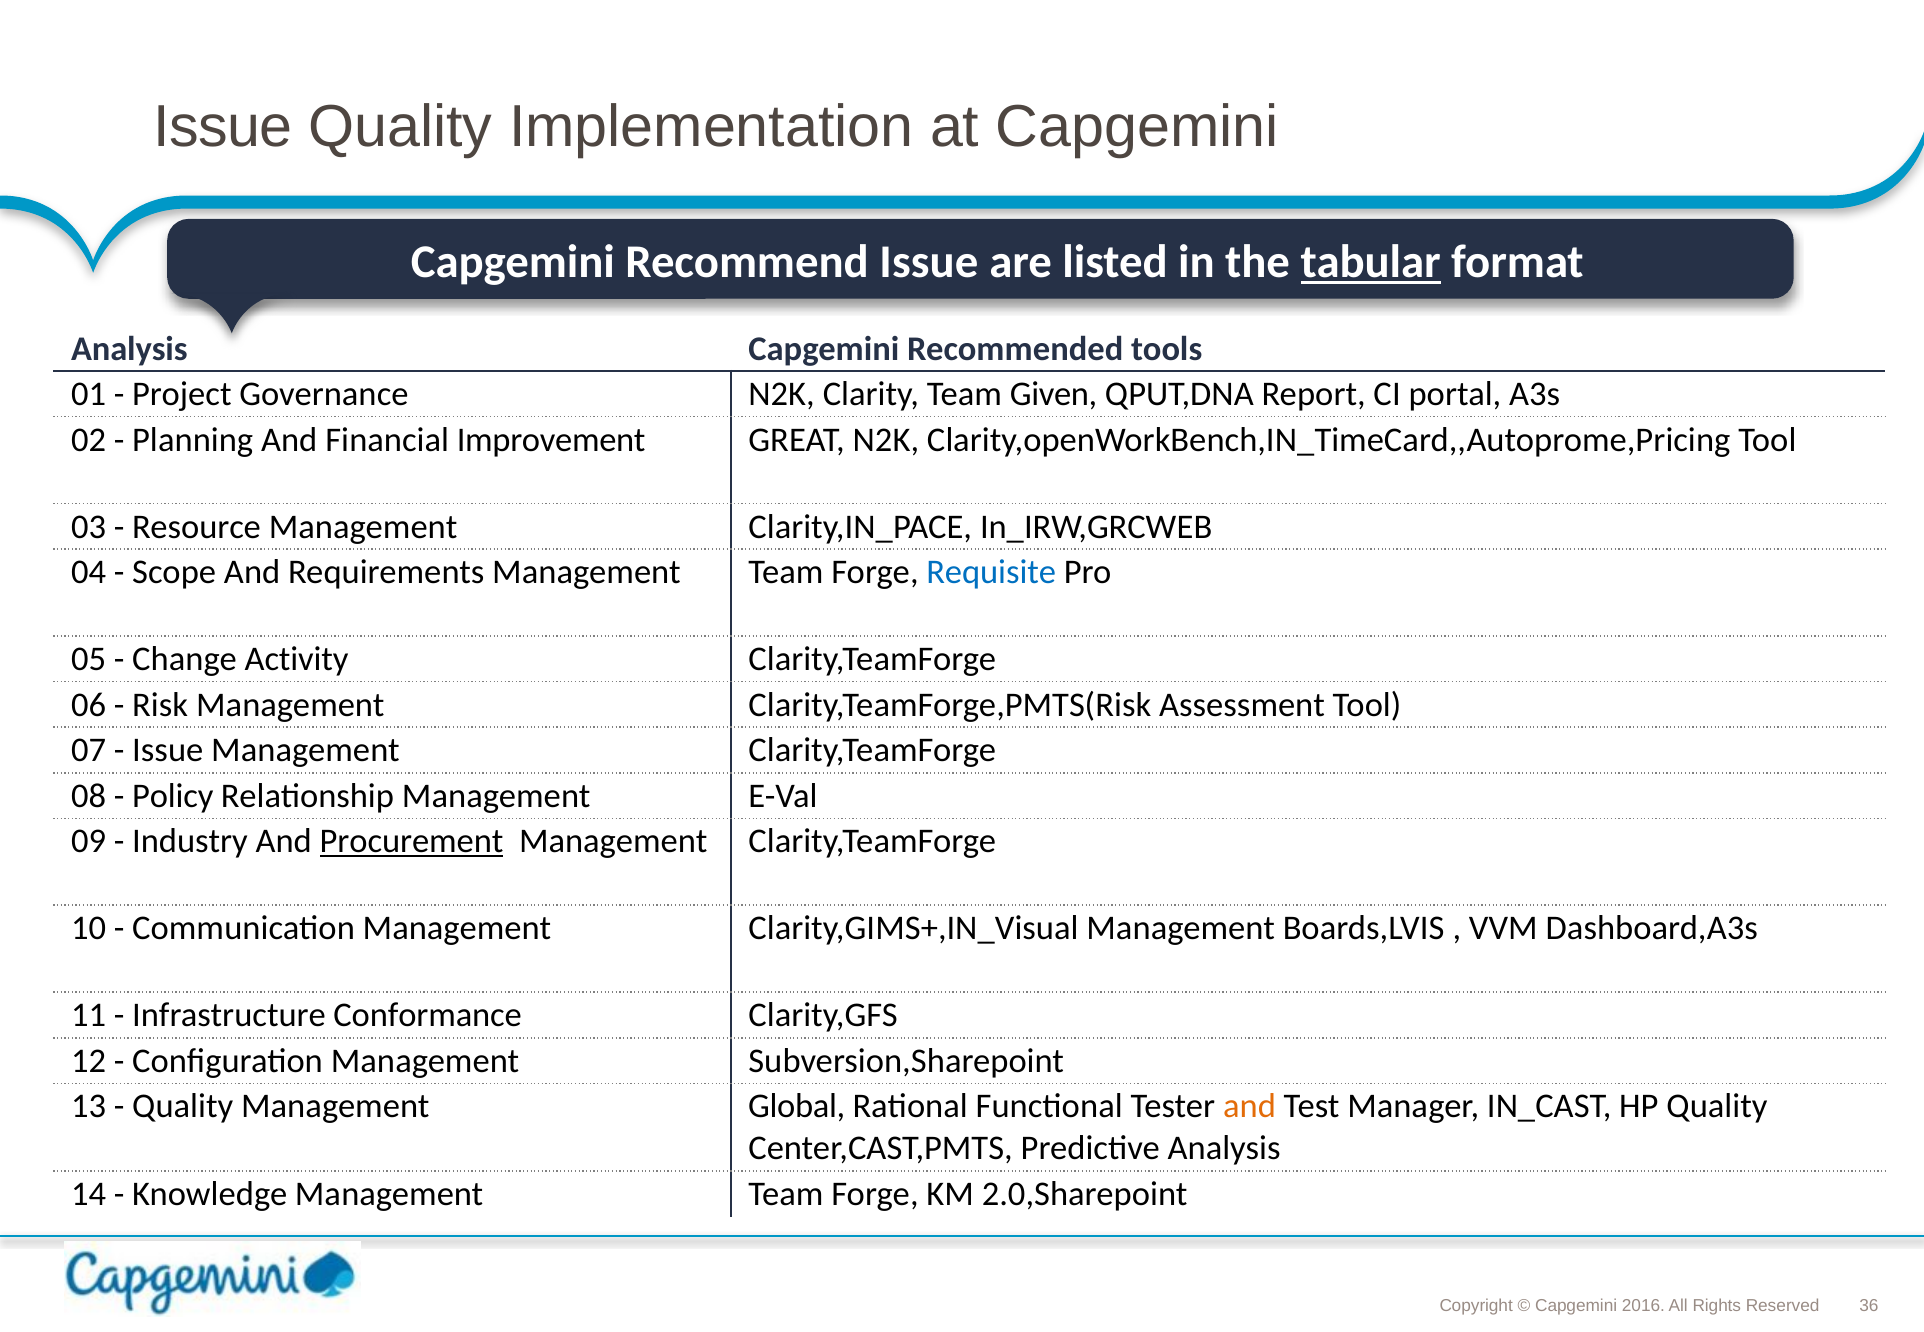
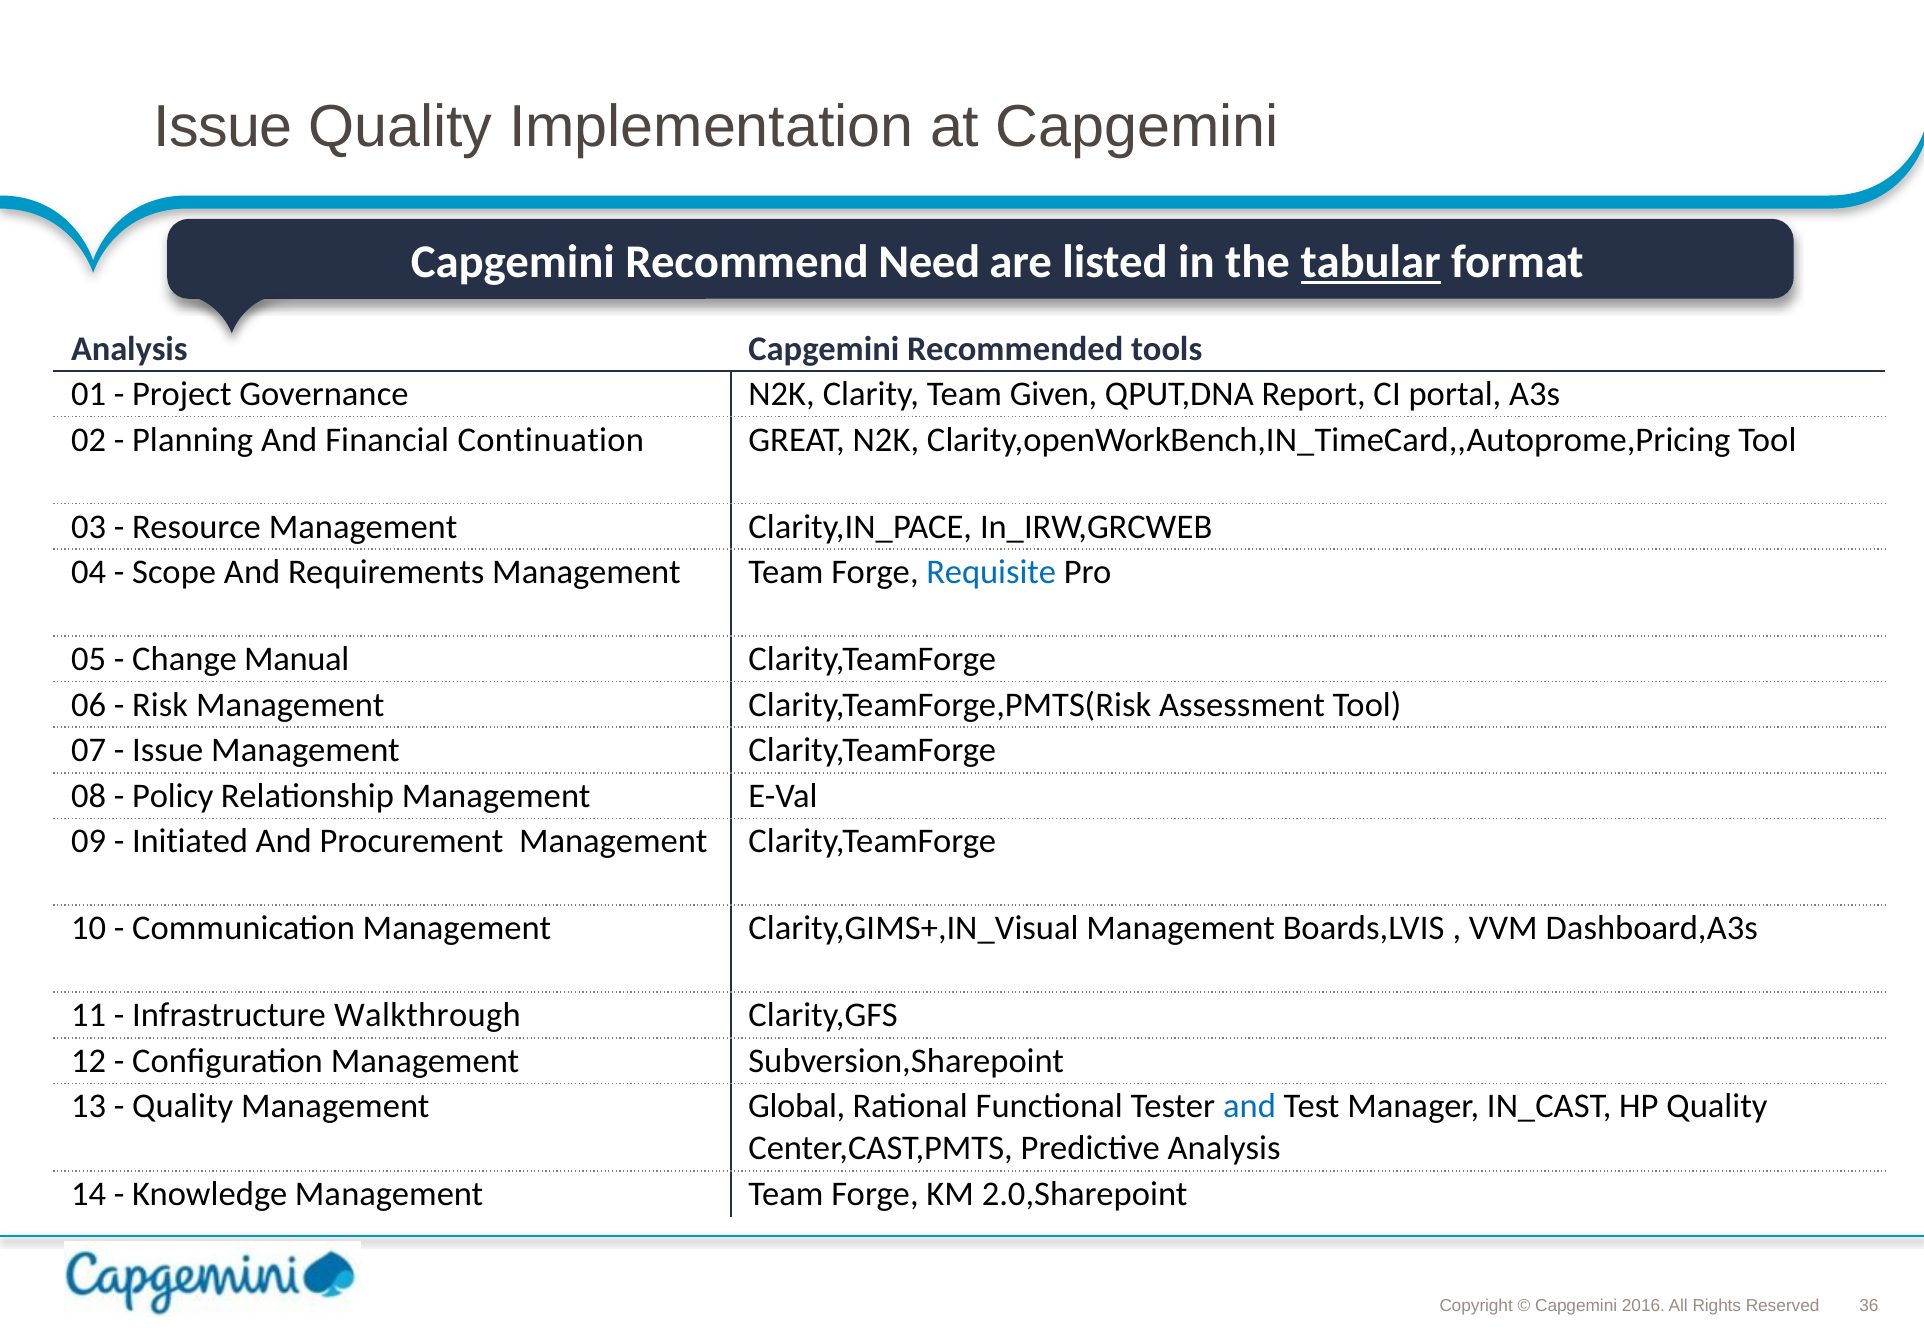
Recommend Issue: Issue -> Need (929, 262)
Improvement: Improvement -> Continuation (551, 440)
Activity: Activity -> Manual (297, 659)
Industry: Industry -> Initiated (190, 842)
Procurement underline: present -> none (412, 842)
Conformance: Conformance -> Walkthrough (427, 1015)
and colour: orange -> blue (1250, 1107)
